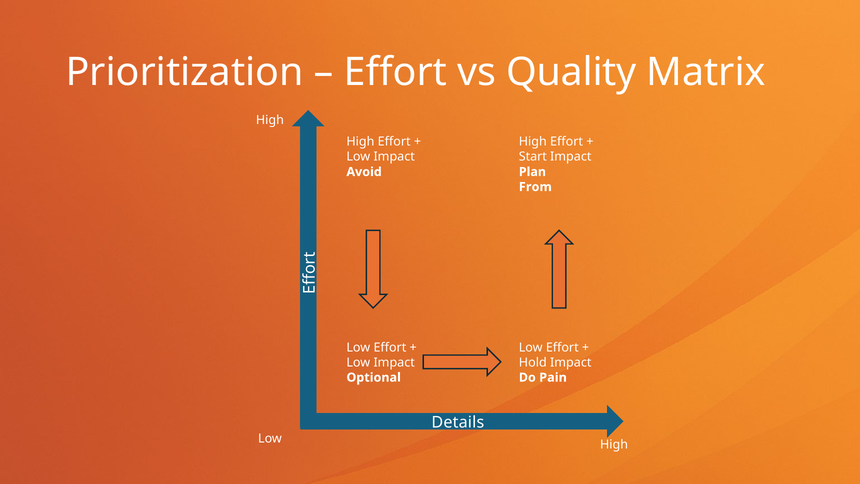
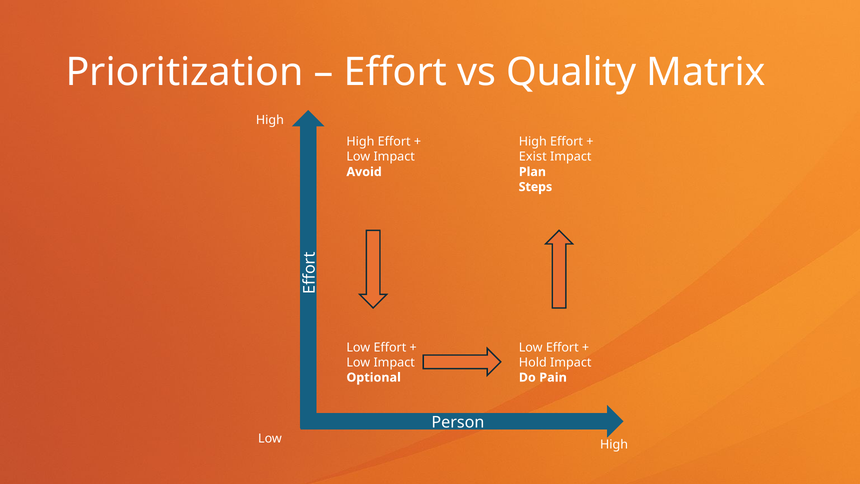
Start: Start -> Exist (533, 157)
From: From -> Steps (535, 187)
Details: Details -> Person (458, 422)
